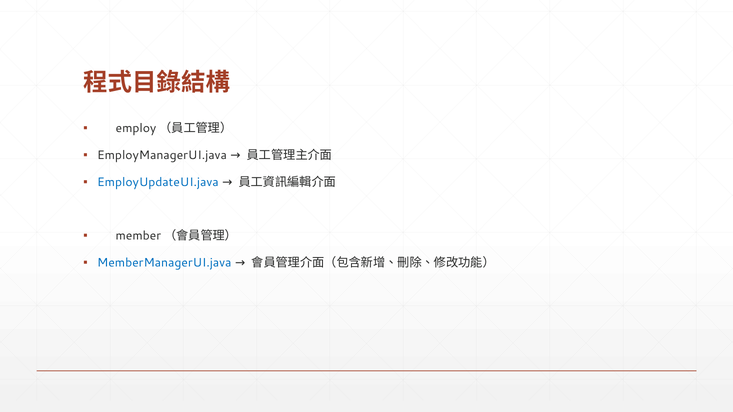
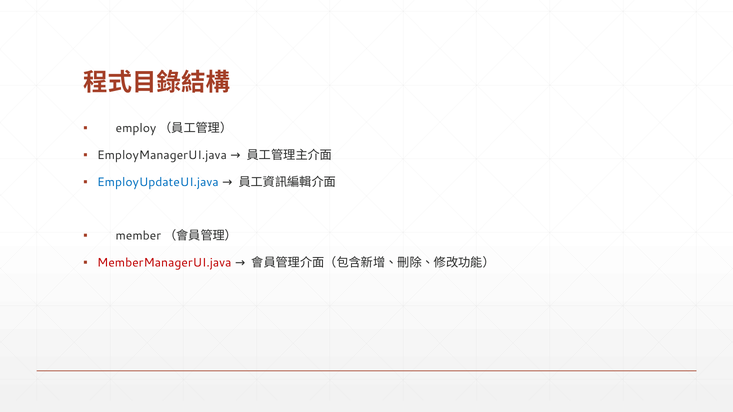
MemberManagerUI.java colour: blue -> red (164, 263)
